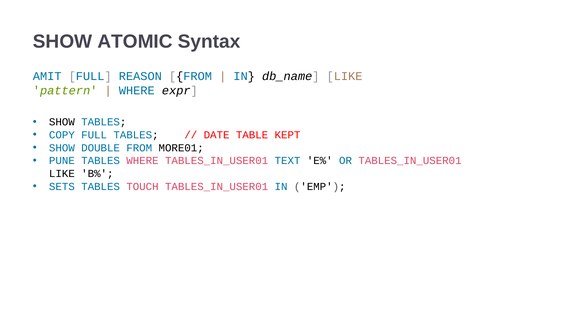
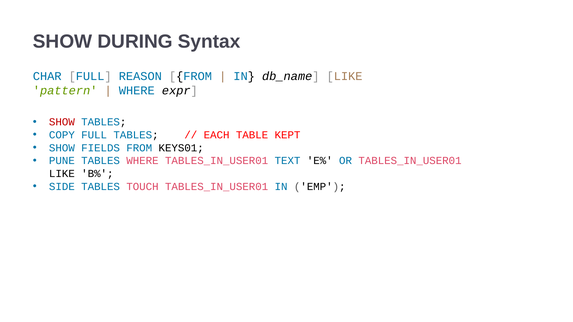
ATOMIC: ATOMIC -> DURING (135, 41)
AMIT: AMIT -> CHAR (47, 76)
SHOW colour: black -> red (62, 122)
DATE: DATE -> EACH (217, 135)
DOUBLE: DOUBLE -> FIELDS (101, 148)
MORE01: MORE01 -> KEYS01 (181, 148)
SETS: SETS -> SIDE (62, 187)
